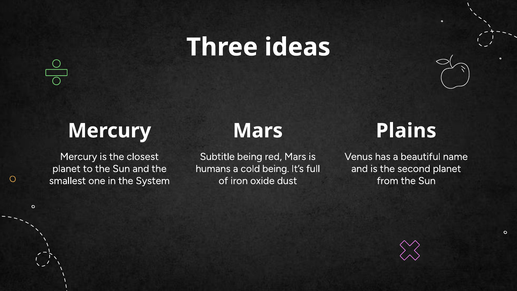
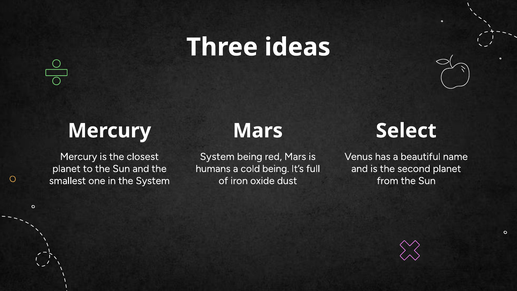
Plains: Plains -> Select (406, 131)
Subtitle: Subtitle -> System (217, 157)
